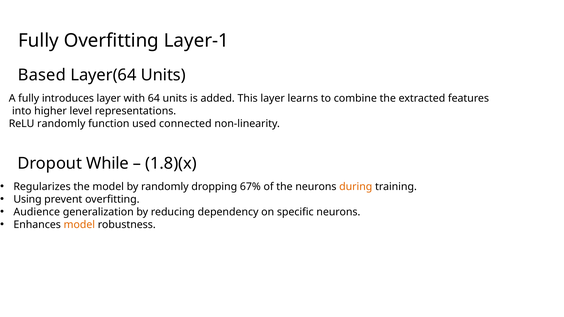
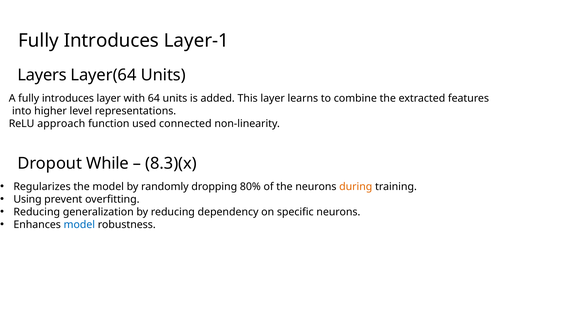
Overfitting: Overfitting -> Introduces (111, 41)
Based: Based -> Layers (42, 75)
ReLU randomly: randomly -> approach (61, 124)
1.8)(x: 1.8)(x -> 8.3)(x (171, 164)
67%: 67% -> 80% (250, 187)
Audience: Audience -> Reducing (37, 212)
model colour: orange -> blue (79, 225)
